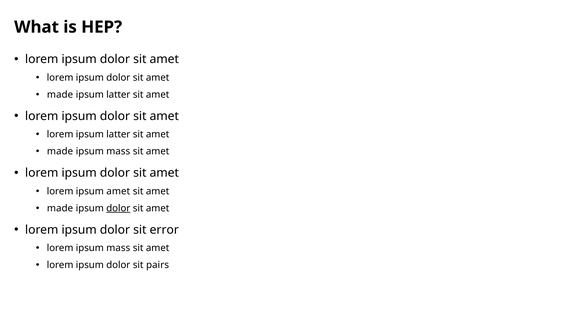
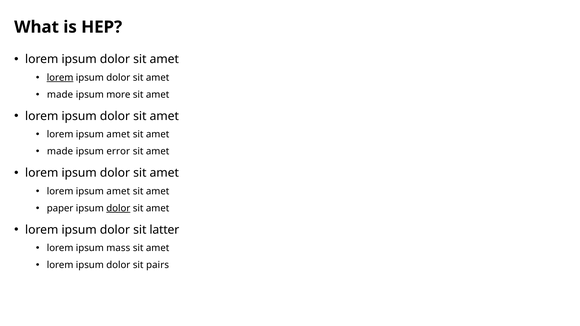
lorem underline: none -> present (60, 78)
latter: latter -> more (118, 95)
latter: latter -> amet (118, 135)
mass: mass -> error (118, 152)
made: made -> paper (60, 208)
error: error -> latter (164, 230)
